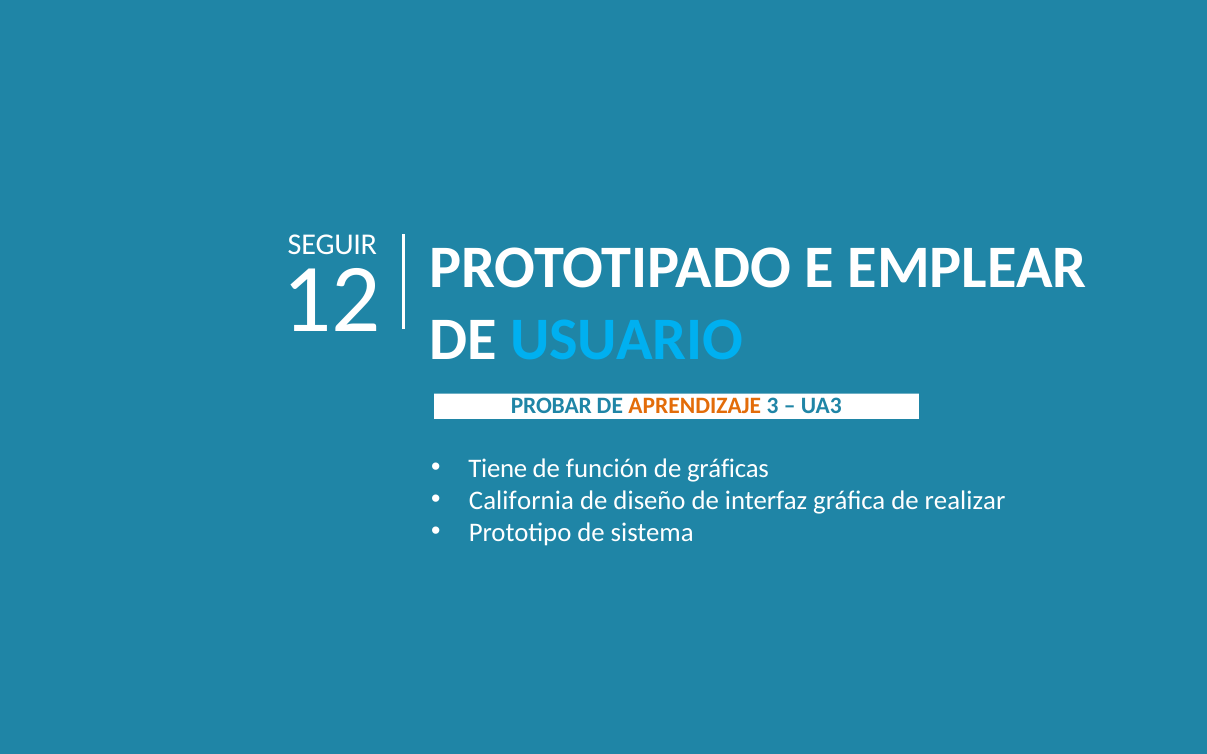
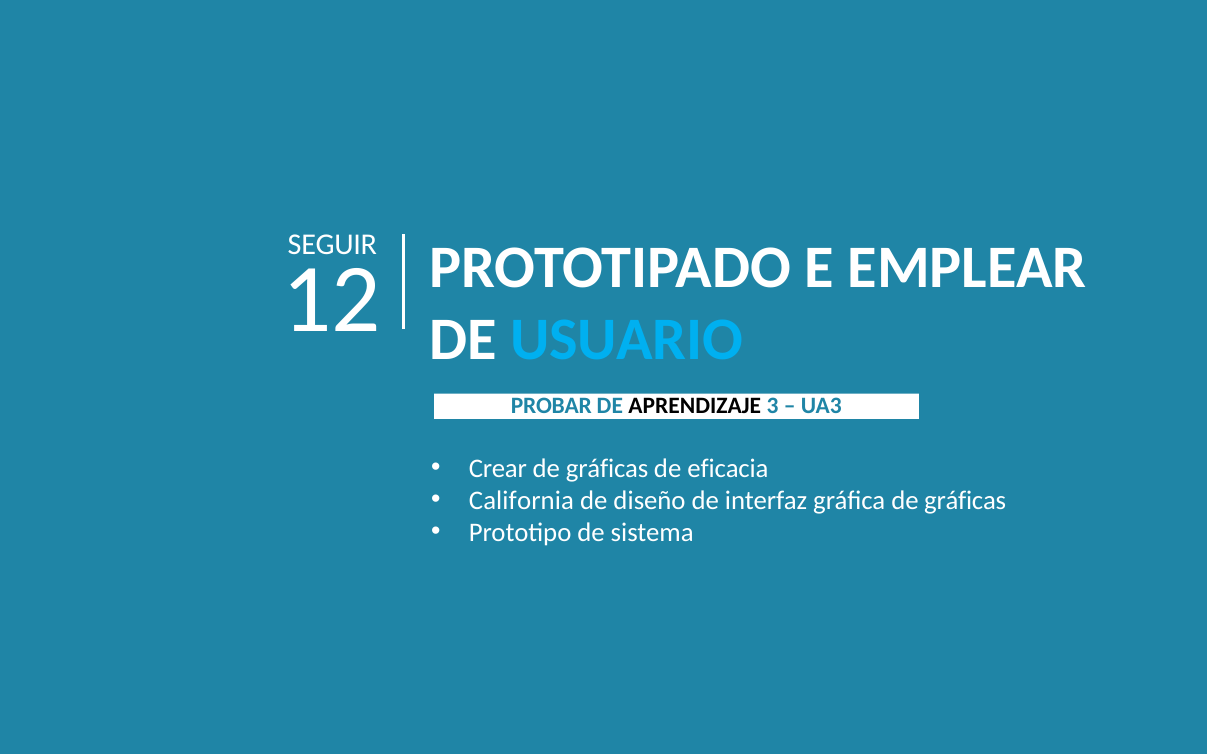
APRENDIZAJE colour: orange -> black (695, 406)
Tiene: Tiene -> Crear (498, 468)
función: función -> gráficas (607, 468)
gráficas: gráficas -> eficacia (728, 468)
gráfica de realizar: realizar -> gráficas (965, 501)
